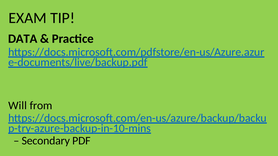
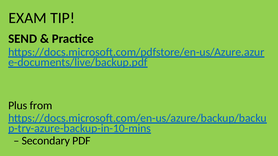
DATA: DATA -> SEND (23, 39)
Will: Will -> Plus (18, 106)
